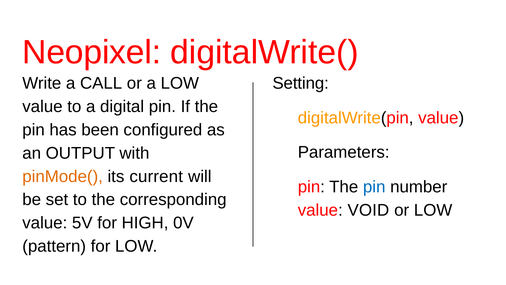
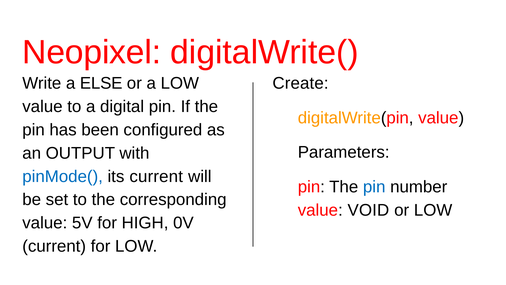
CALL: CALL -> ELSE (101, 83)
Setting: Setting -> Create (300, 83)
pinMode( colour: orange -> blue (63, 176)
pattern: pattern -> current (54, 246)
